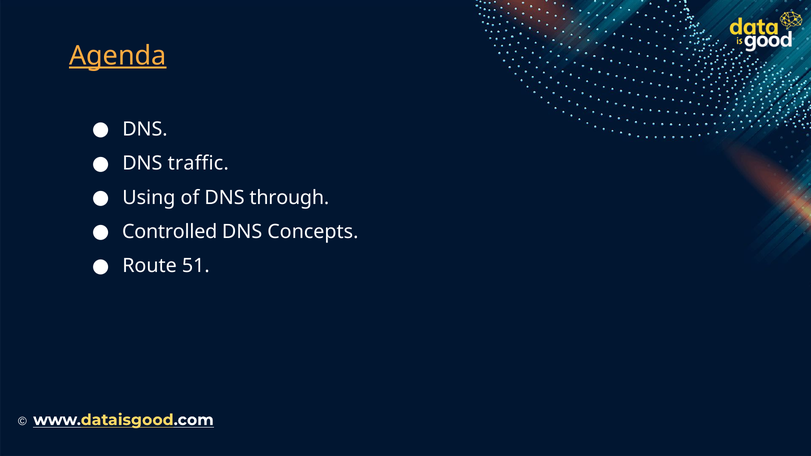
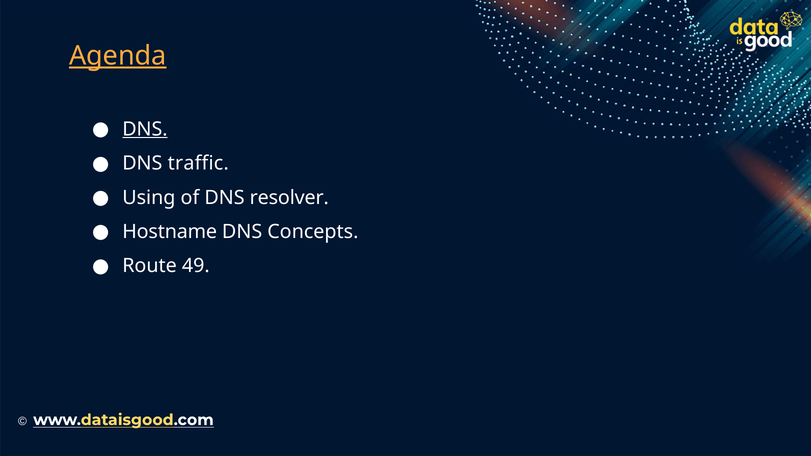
DNS underline: none -> present (145, 129)
through: through -> resolver (289, 198)
Controlled: Controlled -> Hostname (170, 232)
51: 51 -> 49 (196, 266)
